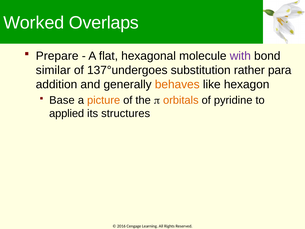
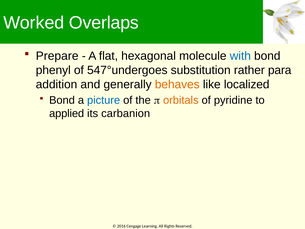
with colour: purple -> blue (240, 56)
similar: similar -> phenyl (53, 70)
137°undergoes: 137°undergoes -> 547°undergoes (127, 70)
hexagon: hexagon -> localized (247, 84)
Base: Base -> Bond (62, 100)
picture colour: orange -> blue (104, 100)
structures: structures -> carbanion (126, 113)
